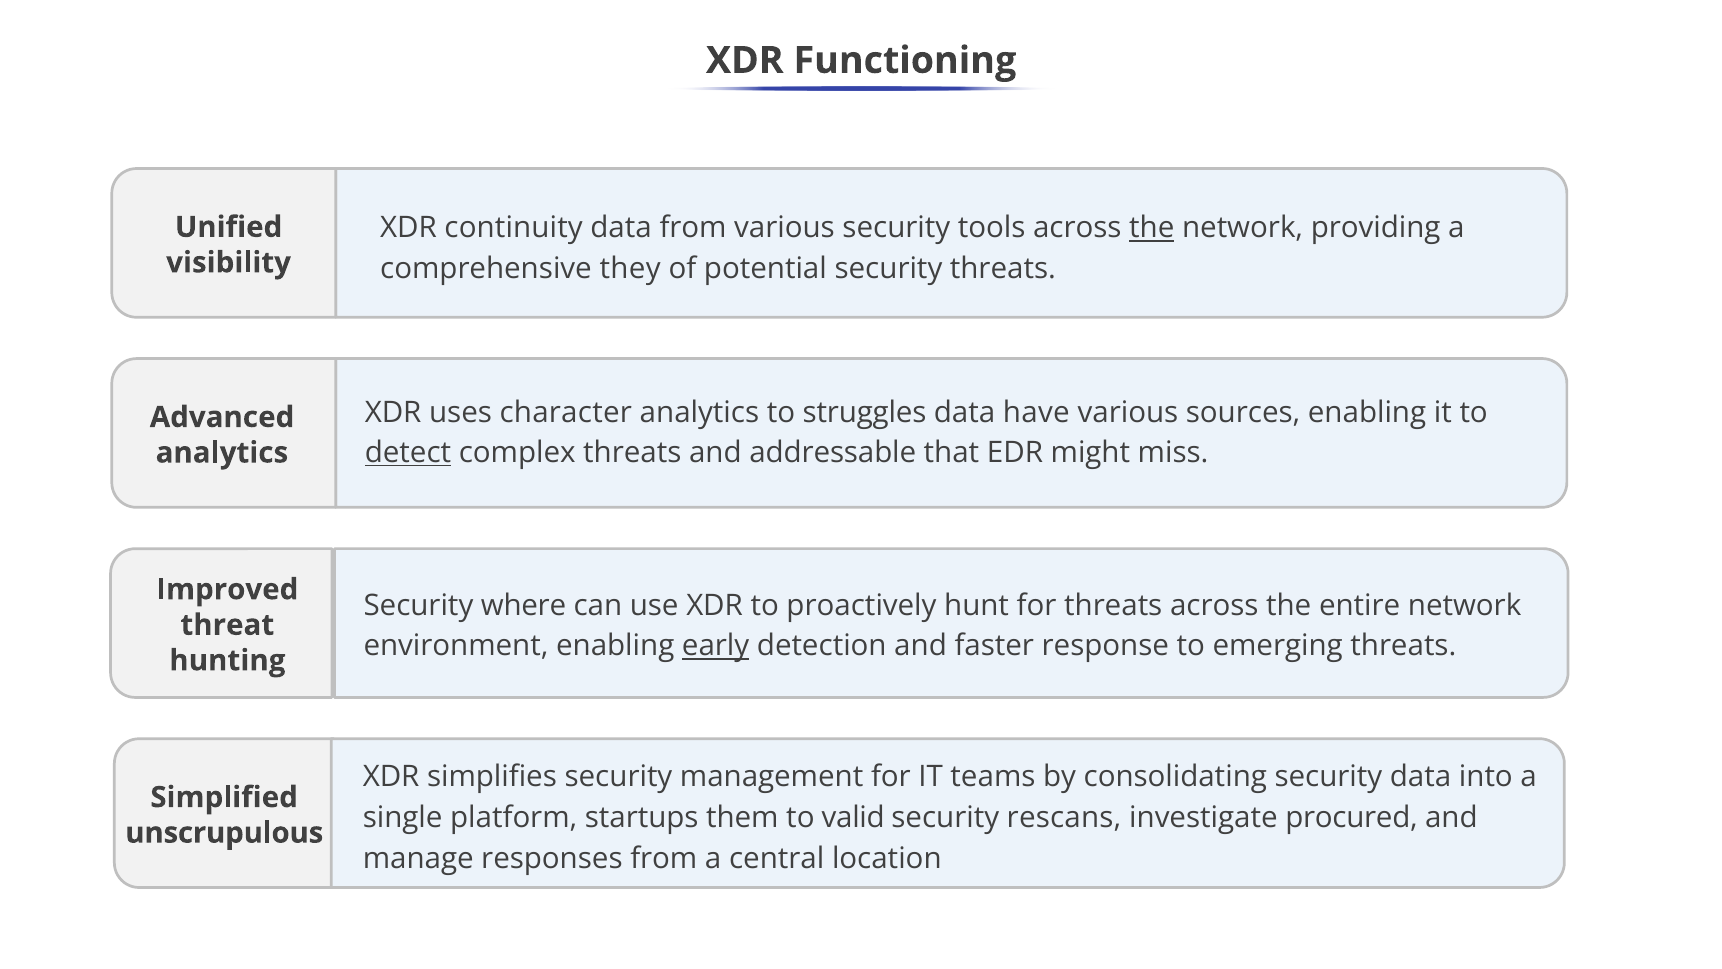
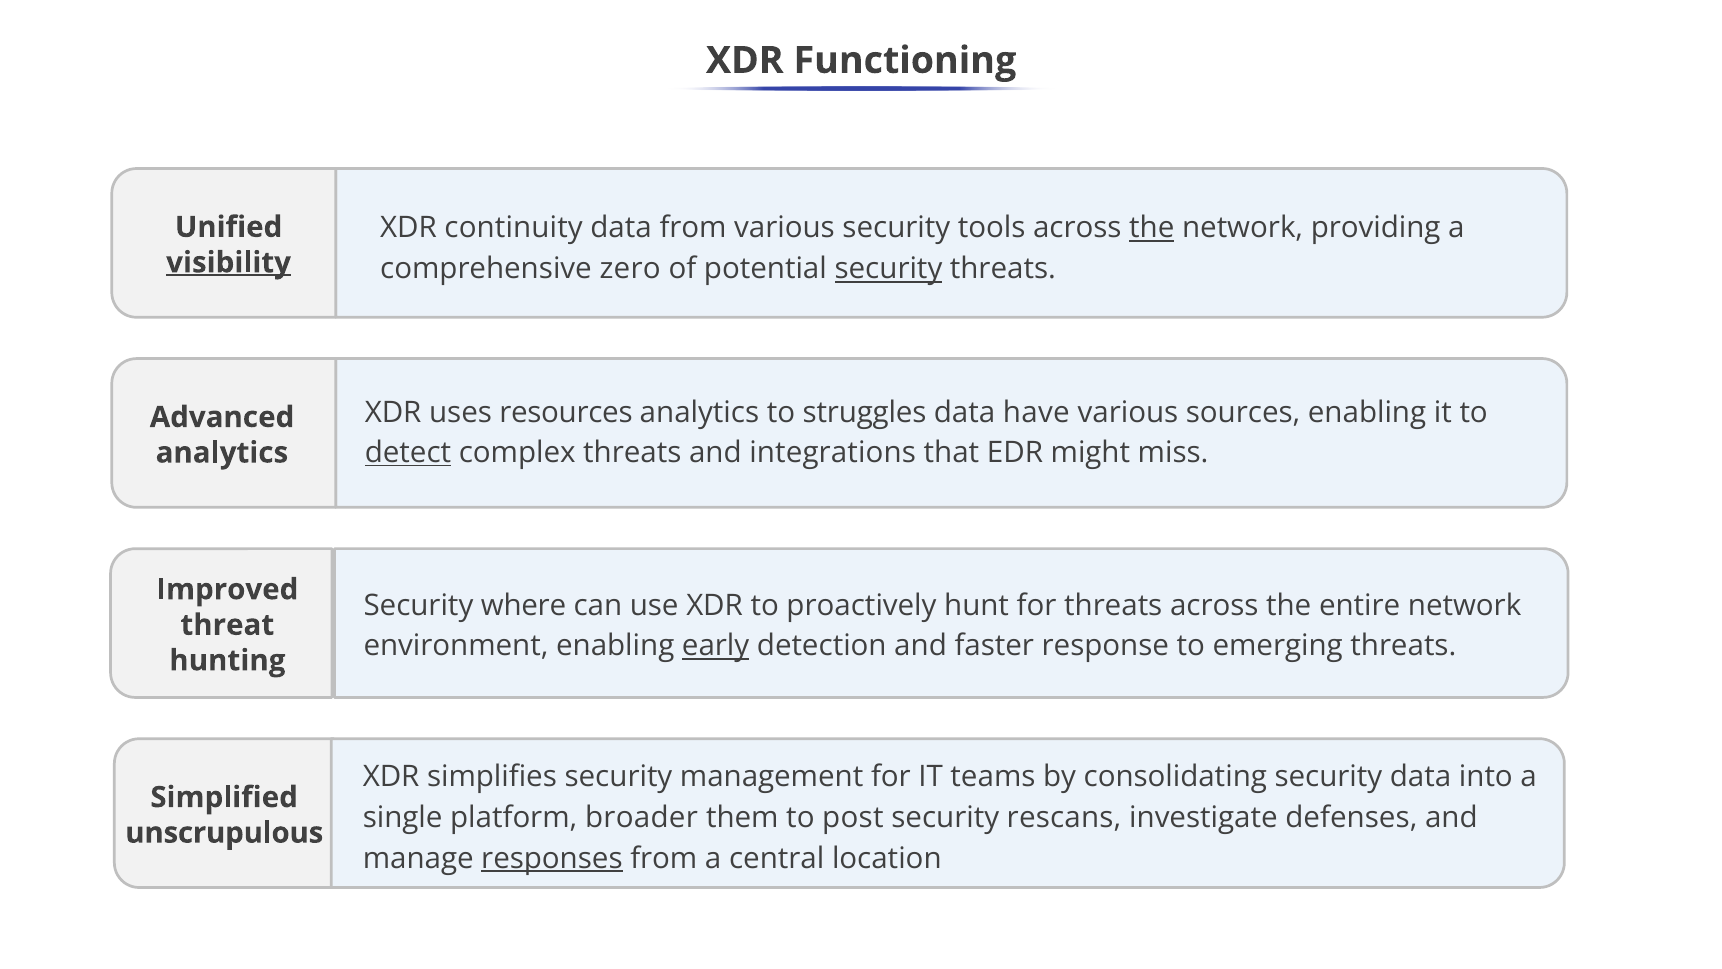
visibility underline: none -> present (229, 263)
they: they -> zero (630, 269)
security underline: none -> present (888, 269)
character: character -> resources (566, 412)
addressable: addressable -> integrations (833, 453)
startups: startups -> broader (641, 817)
valid: valid -> post (853, 817)
procured: procured -> defenses (1351, 817)
responses underline: none -> present (552, 858)
